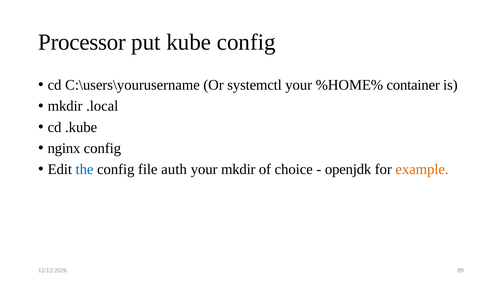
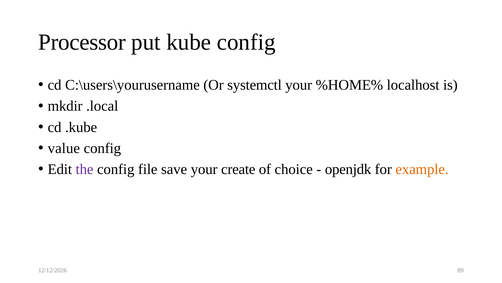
container: container -> localhost (413, 85)
nginx: nginx -> value (64, 148)
the colour: blue -> purple (85, 169)
auth: auth -> save (174, 169)
your mkdir: mkdir -> create (238, 169)
